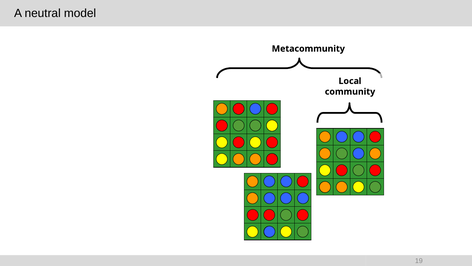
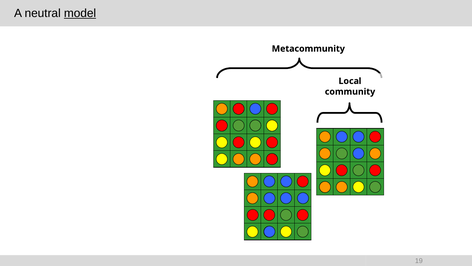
model underline: none -> present (80, 13)
